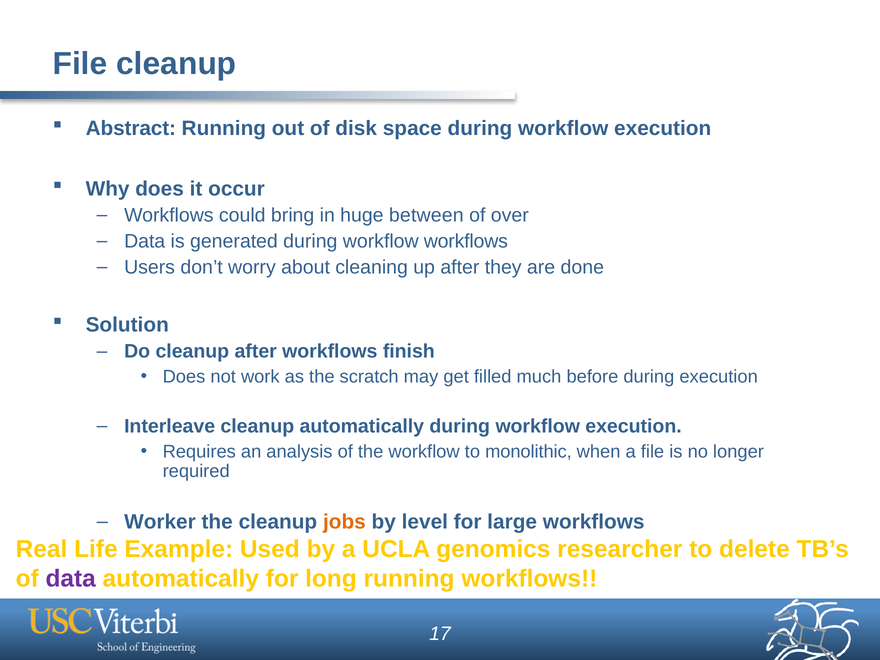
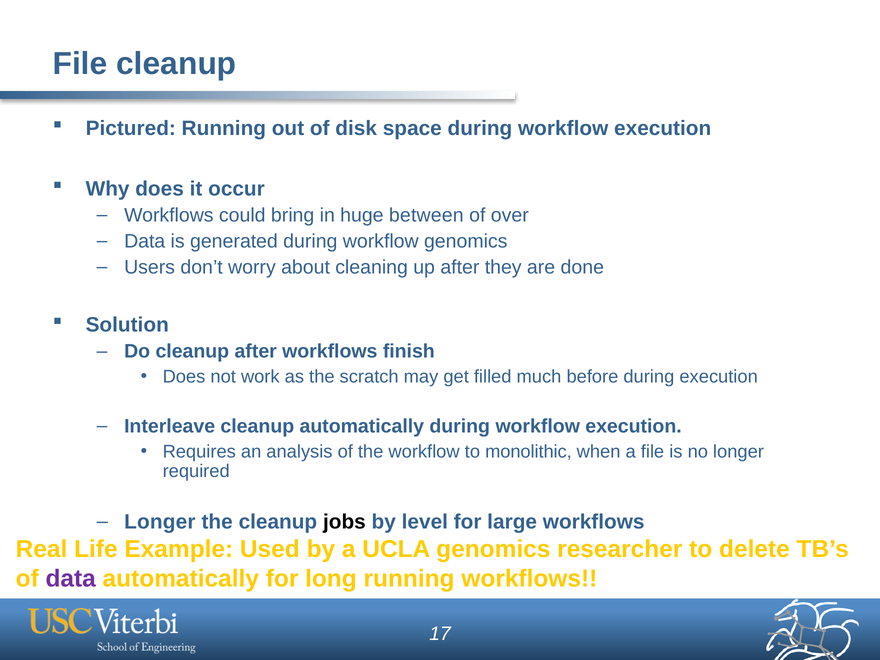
Abstract: Abstract -> Pictured (131, 128)
workflow workflows: workflows -> genomics (466, 241)
Worker: Worker -> Longer (160, 522)
jobs colour: orange -> black (344, 522)
